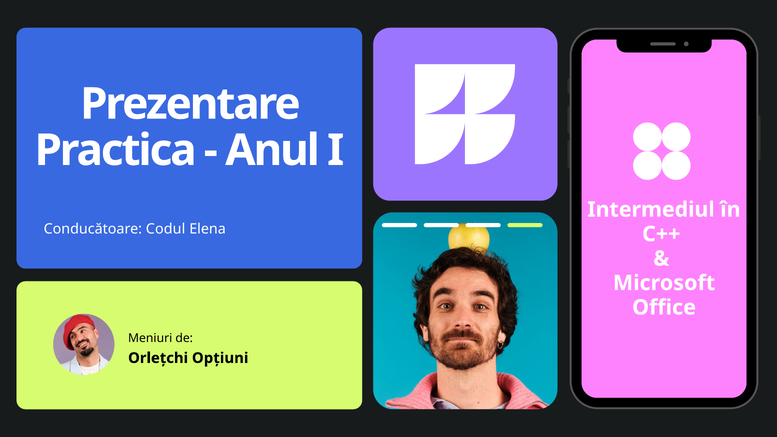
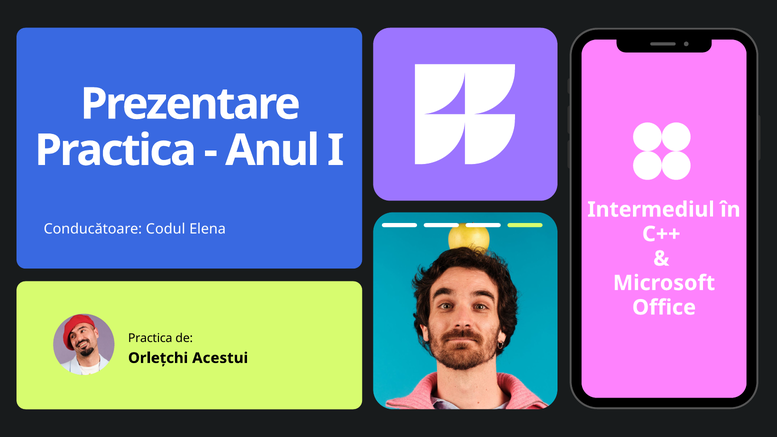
Meniuri: Meniuri -> Practica (150, 338)
Opțiuni: Opțiuni -> Acestui (220, 358)
